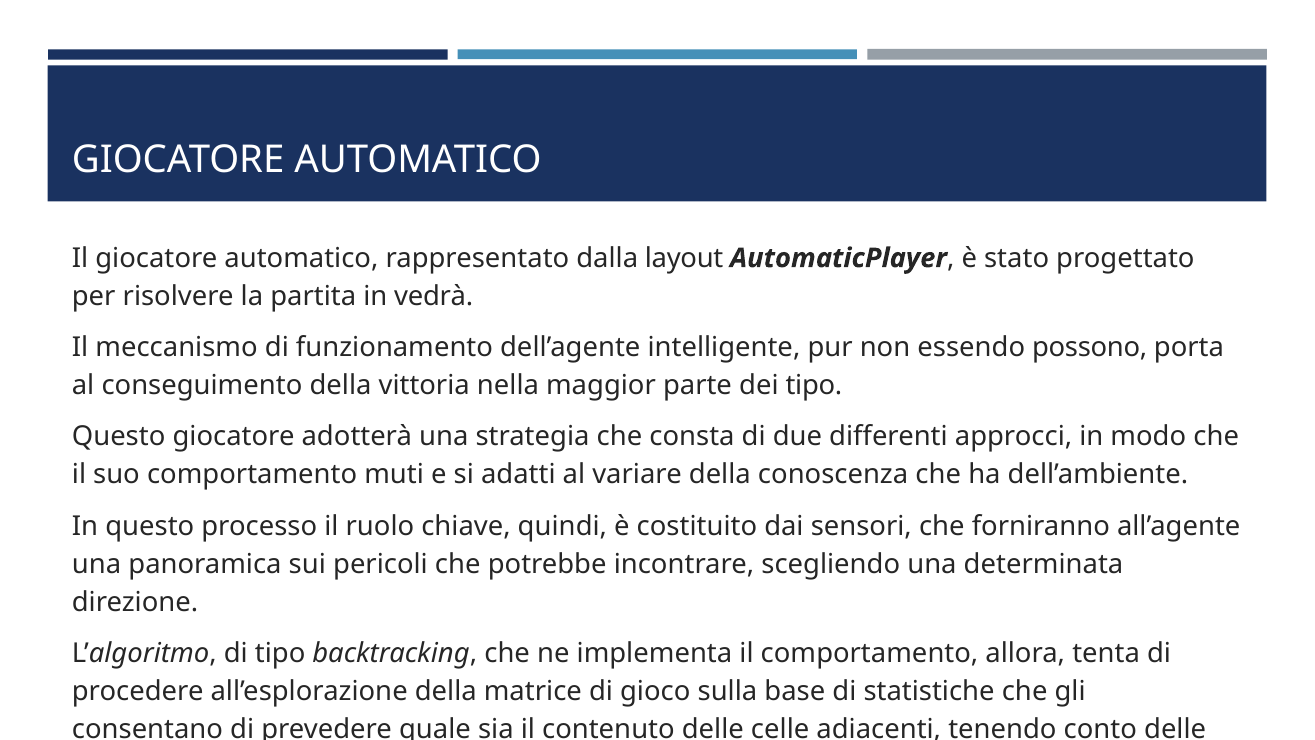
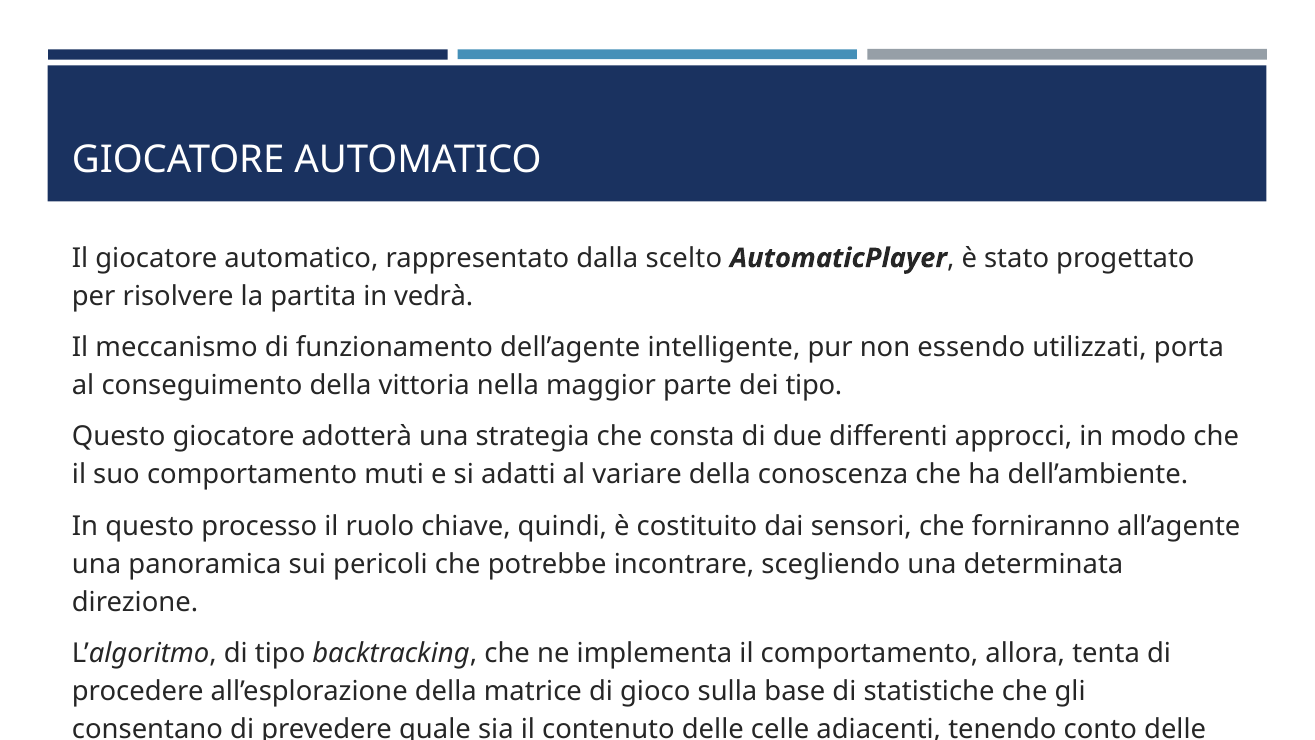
layout: layout -> scelto (684, 258)
possono: possono -> utilizzati (1089, 347)
